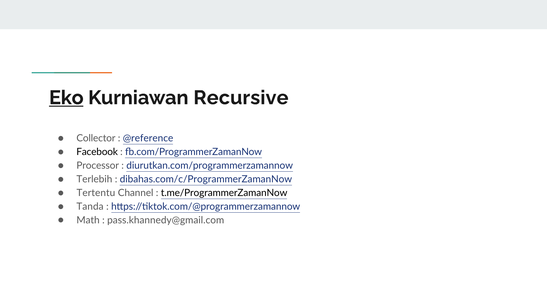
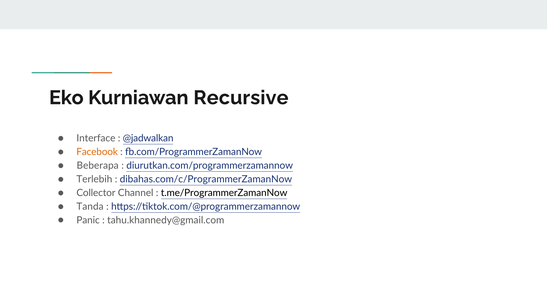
Eko underline: present -> none (66, 98)
Collector: Collector -> Interface (96, 138)
@reference: @reference -> @jadwalkan (148, 138)
Facebook colour: black -> orange (97, 152)
Processor: Processor -> Beberapa (98, 165)
Tertentu: Tertentu -> Collector (96, 193)
Math: Math -> Panic (88, 220)
pass.khannedy@gmail.com: pass.khannedy@gmail.com -> tahu.khannedy@gmail.com (166, 220)
